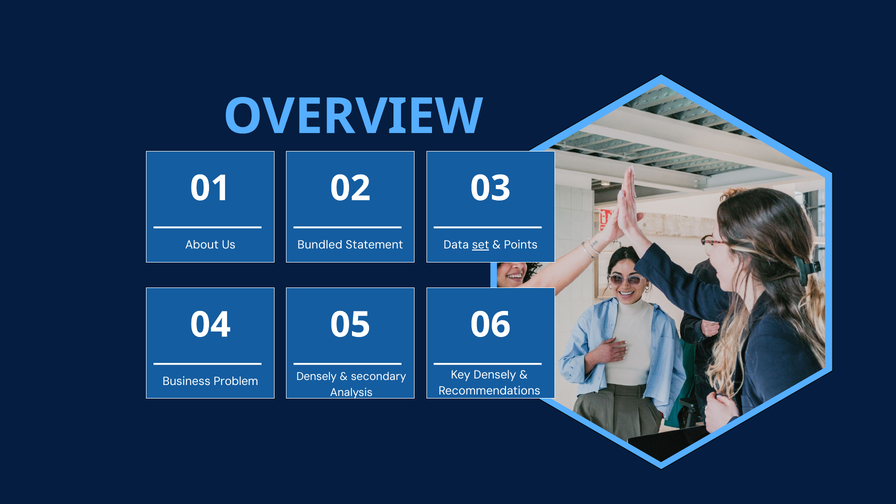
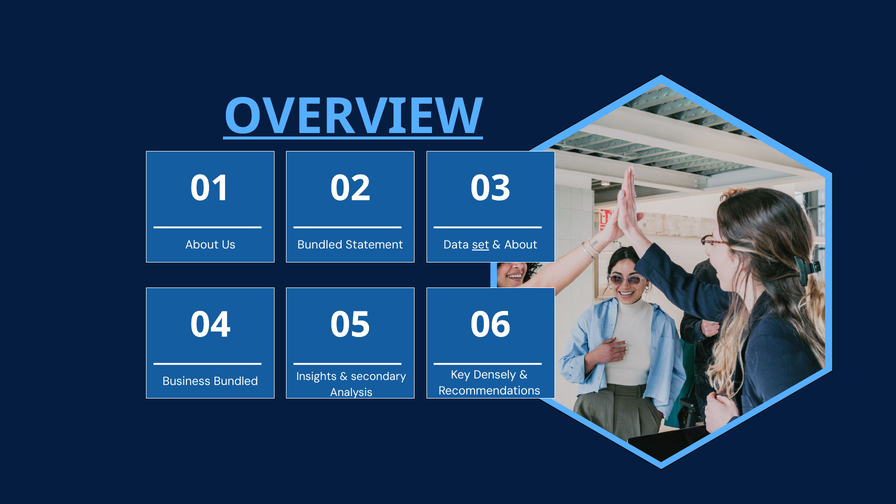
OVERVIEW underline: none -> present (353, 117)
Points: Points -> About (521, 245)
Densely: Densely -> Insights (317, 376)
Business Problem: Problem -> Bundled (236, 381)
